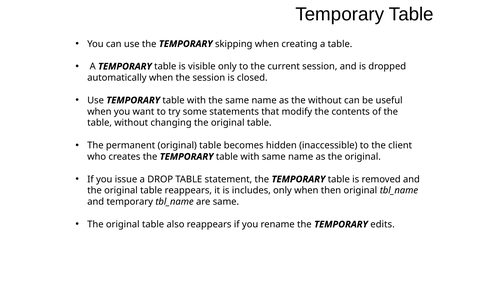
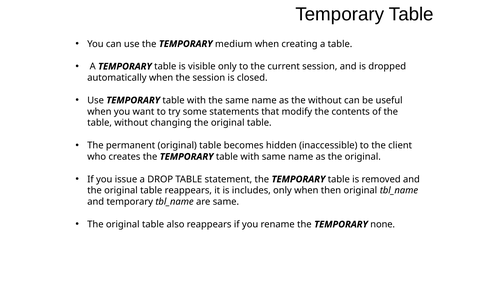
skipping: skipping -> medium (234, 44)
edits: edits -> none (383, 224)
